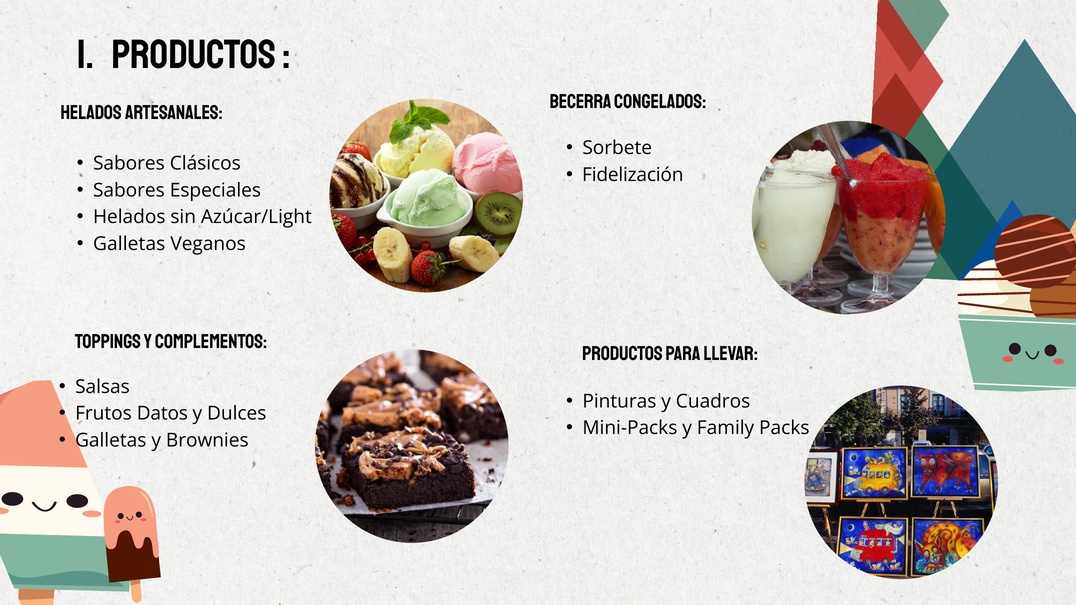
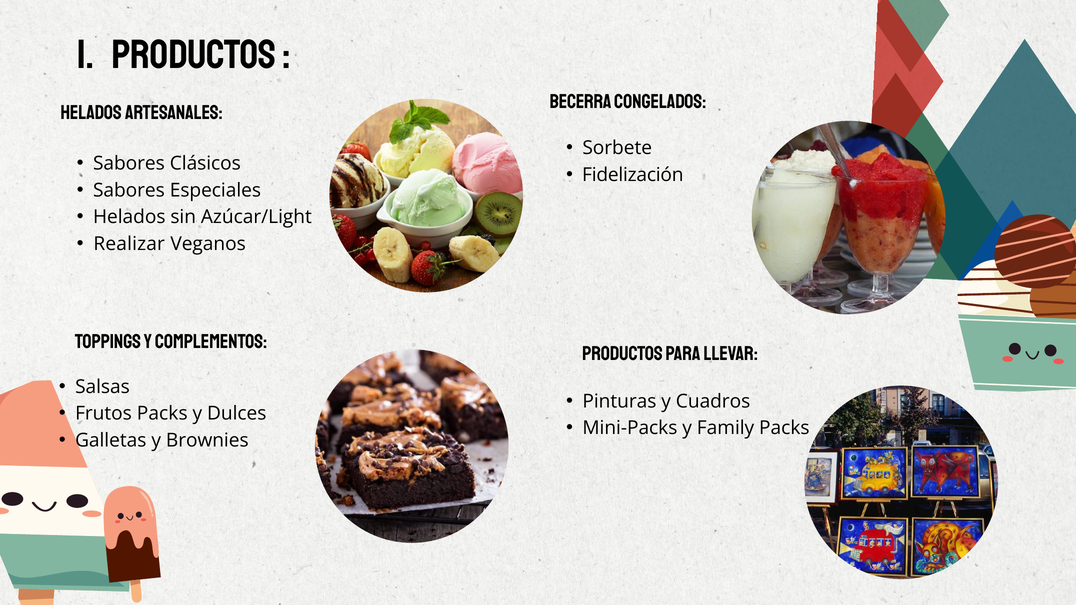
Galletas: Galletas -> Realizar (129, 244)
Frutos Datos: Datos -> Packs (162, 414)
